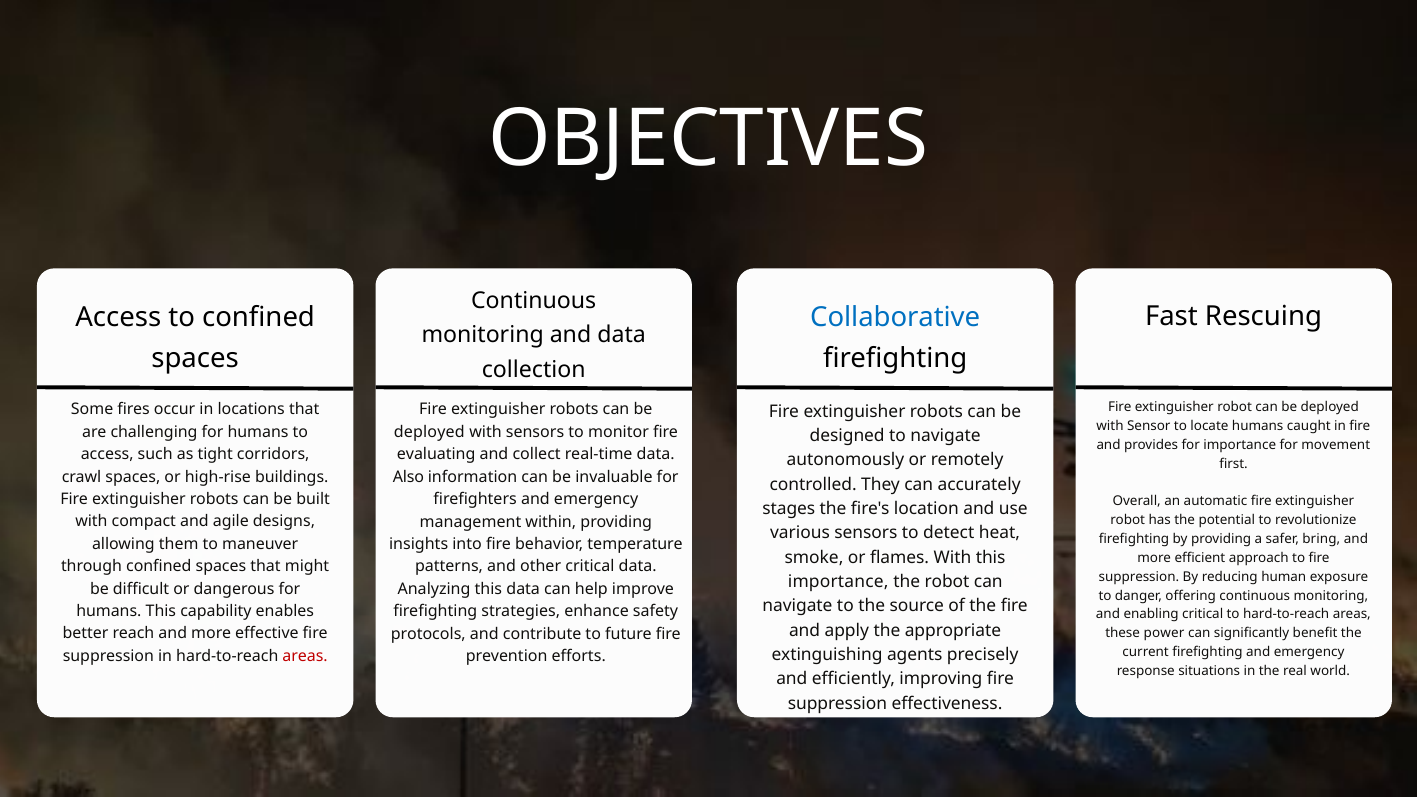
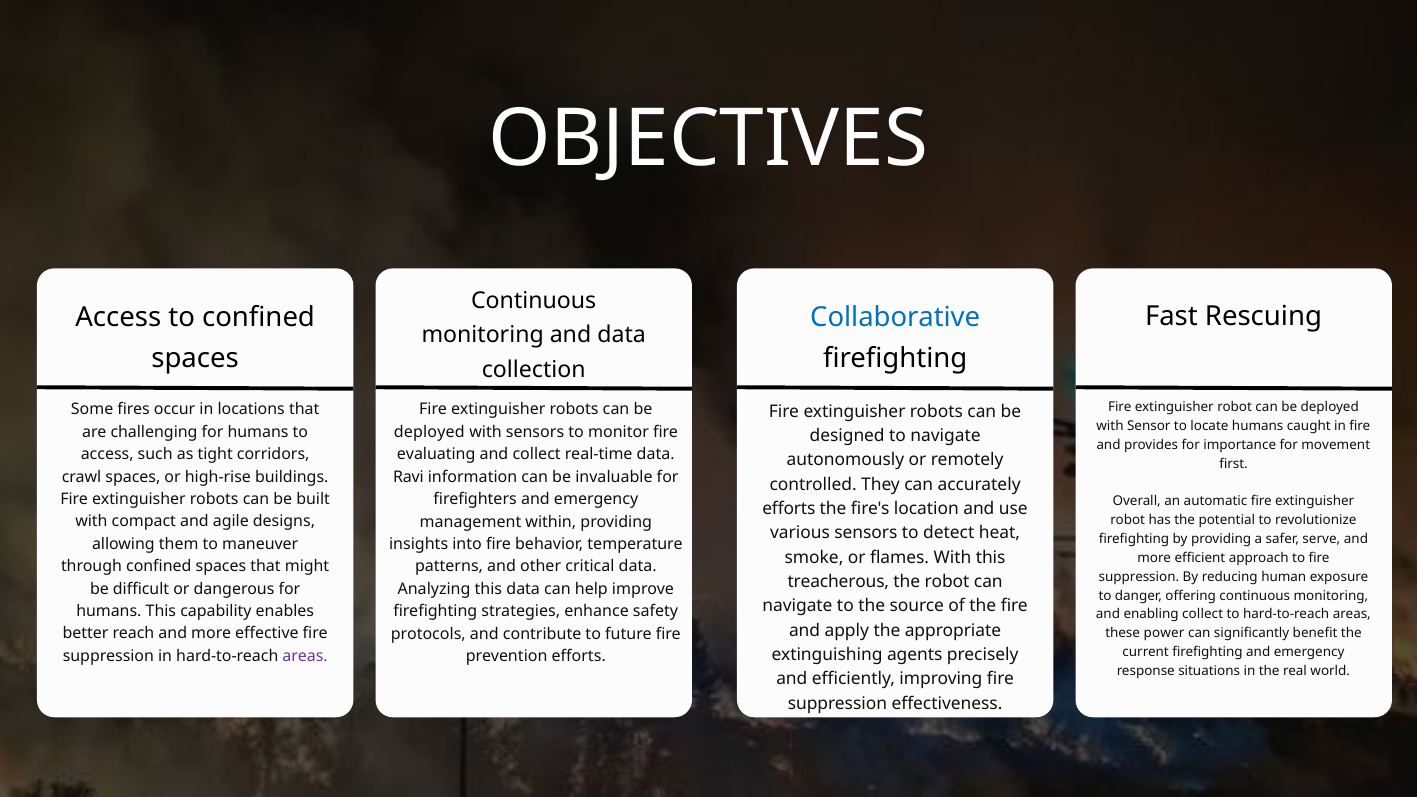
Also: Also -> Ravi (408, 477)
stages: stages -> efforts (789, 509)
bring: bring -> serve (1321, 539)
importance: importance -> treacherous (838, 582)
enabling critical: critical -> collect (1203, 615)
areas colour: red -> purple (305, 656)
